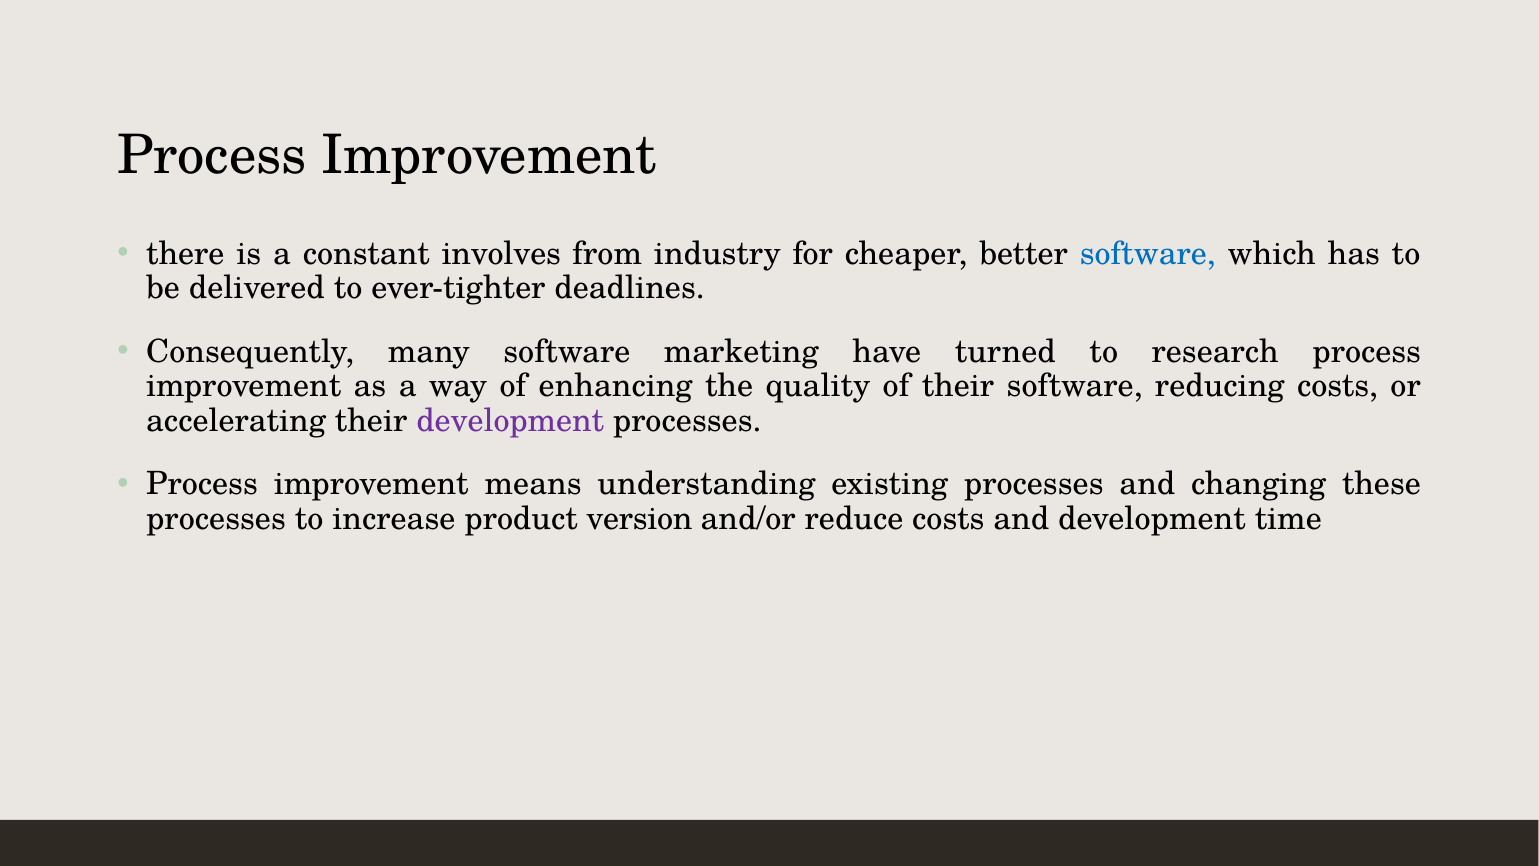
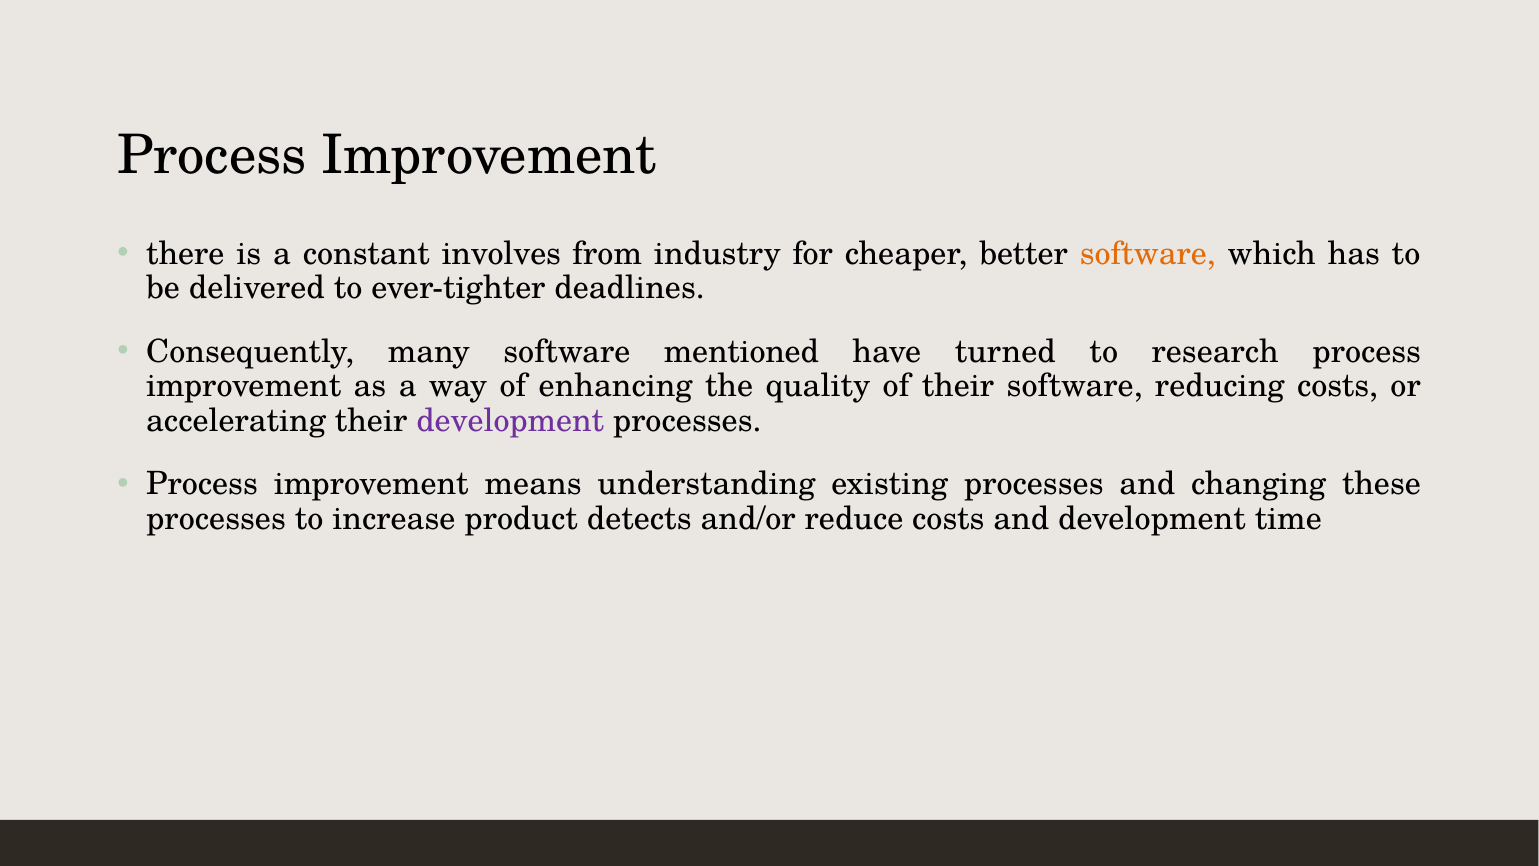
software colour: blue -> orange (1148, 253)
marketing: marketing -> mentioned (741, 351)
version: version -> detects (639, 519)
